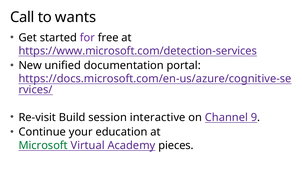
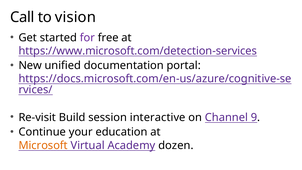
wants: wants -> vision (75, 17)
Microsoft colour: green -> orange (43, 145)
pieces: pieces -> dozen (176, 145)
